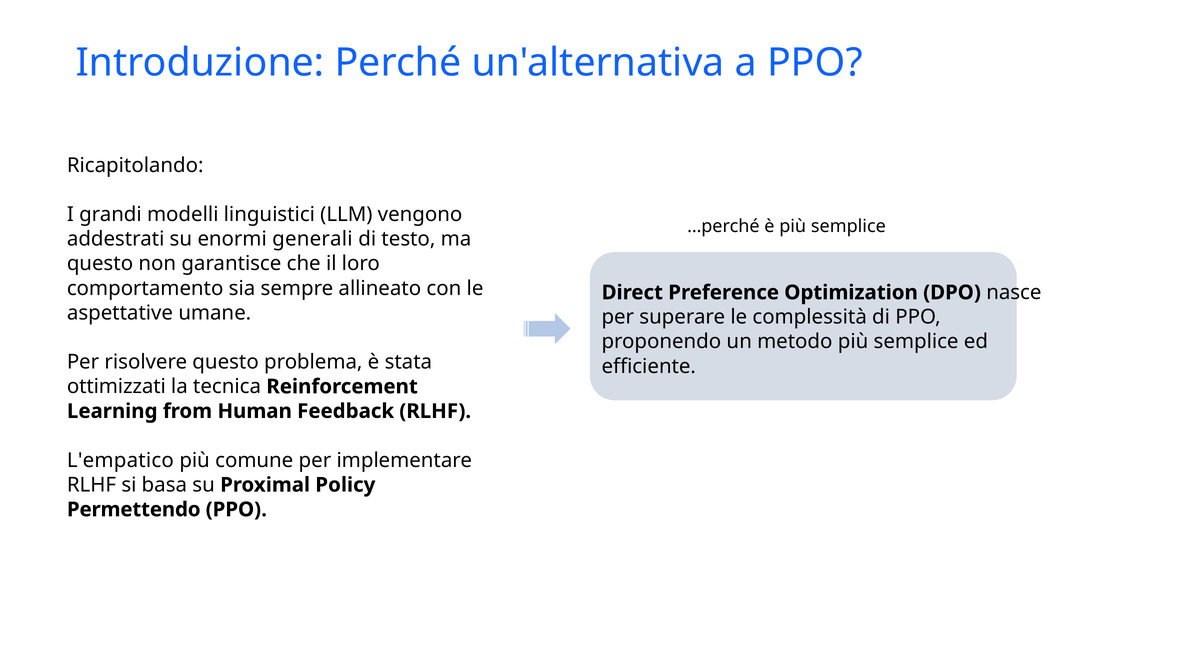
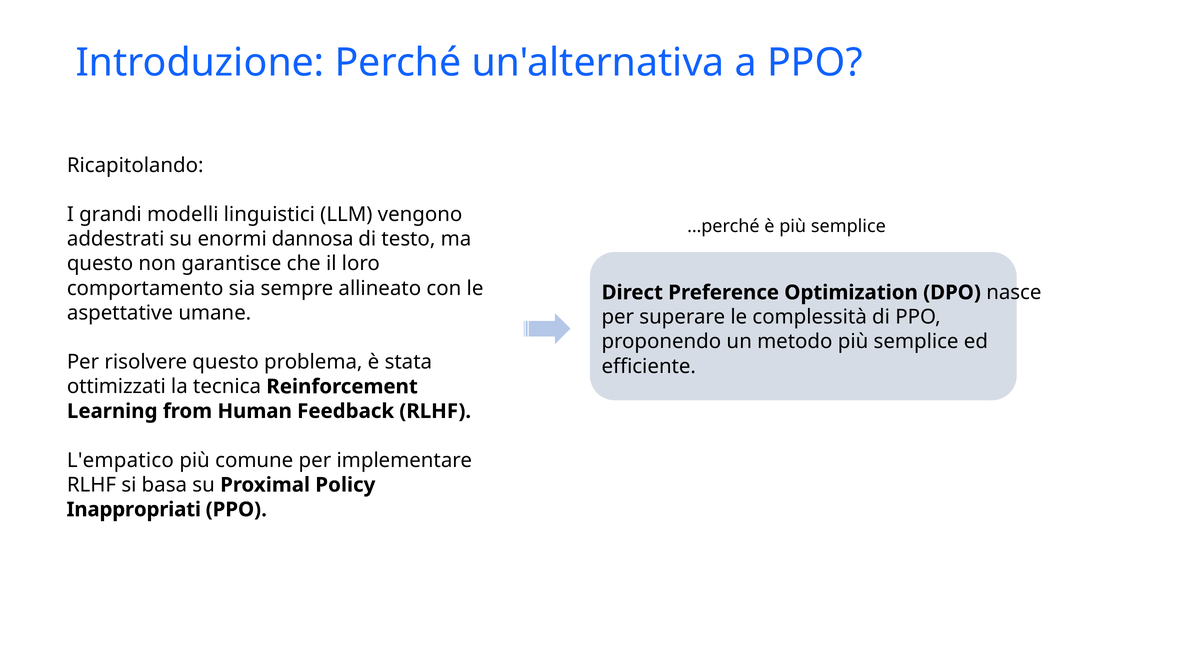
generali: generali -> dannosa (313, 239)
Permettendo: Permettendo -> Inappropriati (134, 509)
